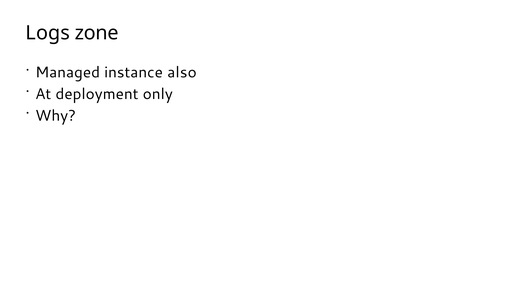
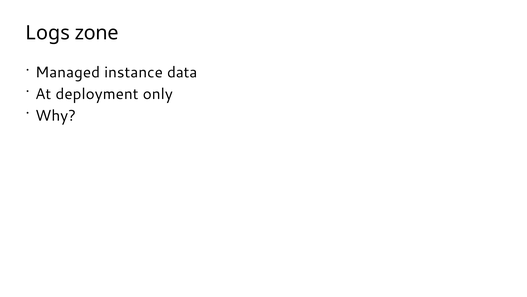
also: also -> data (182, 72)
